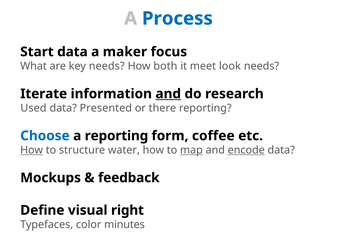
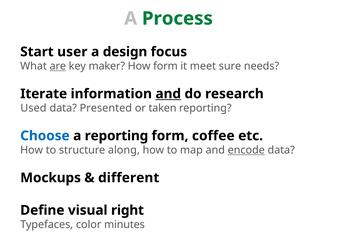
Process colour: blue -> green (177, 19)
Start data: data -> user (72, 52)
maker: maker -> design (125, 52)
are underline: none -> present (58, 66)
key needs: needs -> maker (107, 66)
How both: both -> form (165, 66)
look: look -> sure (230, 66)
there: there -> taken (162, 108)
How underline: present -> none (32, 151)
water: water -> along (124, 151)
map underline: present -> none (191, 151)
feedback: feedback -> different (129, 178)
